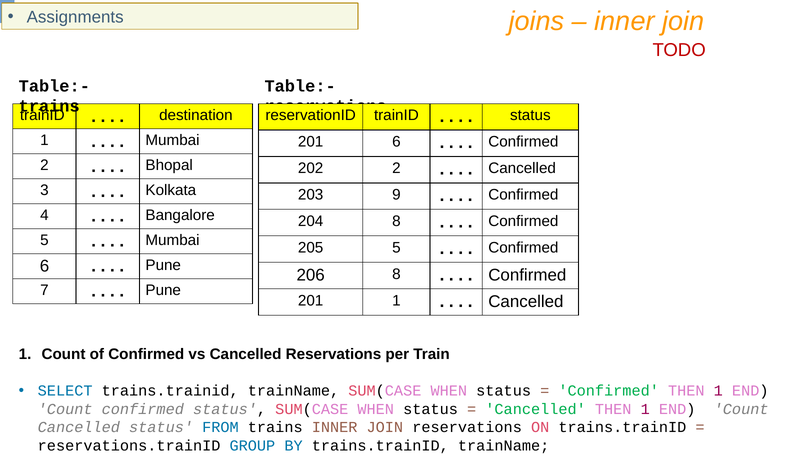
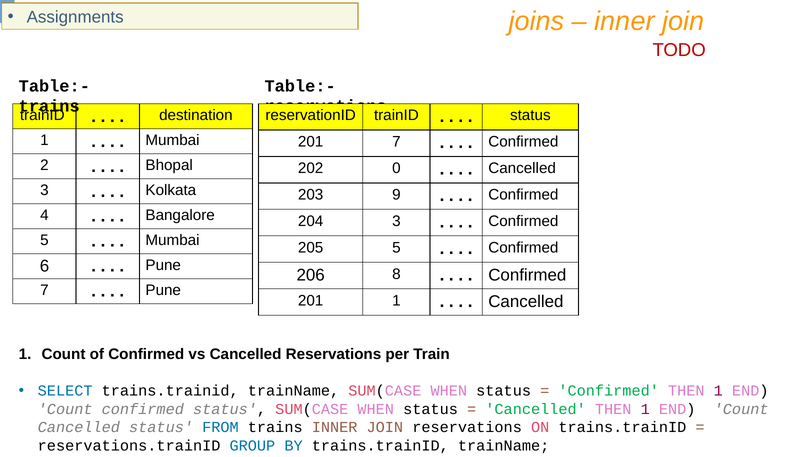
201 6: 6 -> 7 (396, 142)
202 2: 2 -> 0 (396, 168)
204 8: 8 -> 3 (396, 221)
